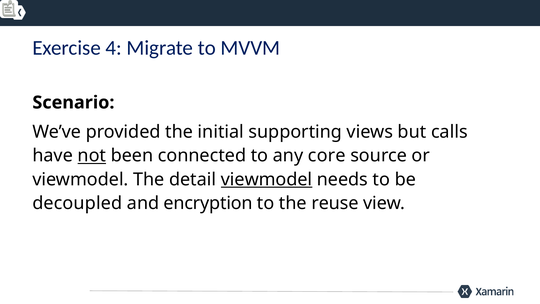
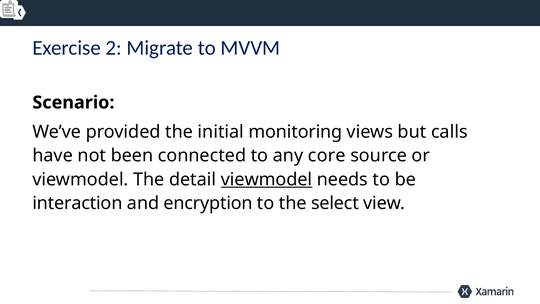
4: 4 -> 2 (114, 48)
supporting: supporting -> monitoring (295, 132)
not underline: present -> none (92, 156)
decoupled: decoupled -> interaction (77, 203)
reuse: reuse -> select (335, 203)
